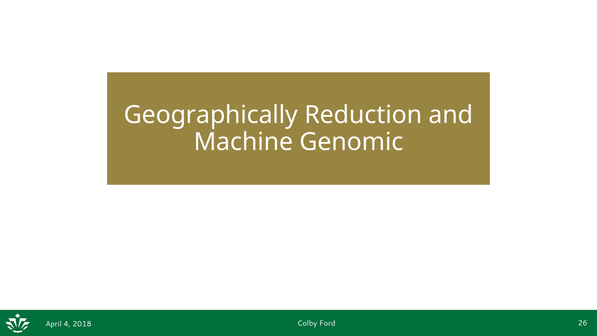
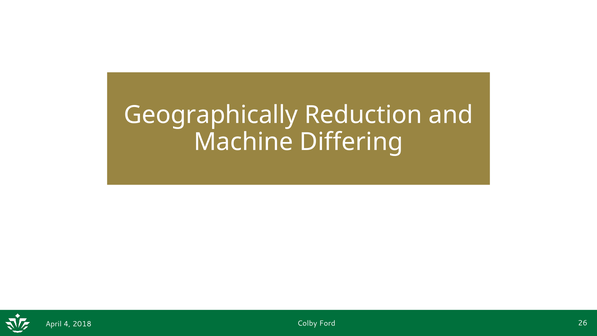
Genomic: Genomic -> Differing (351, 142)
